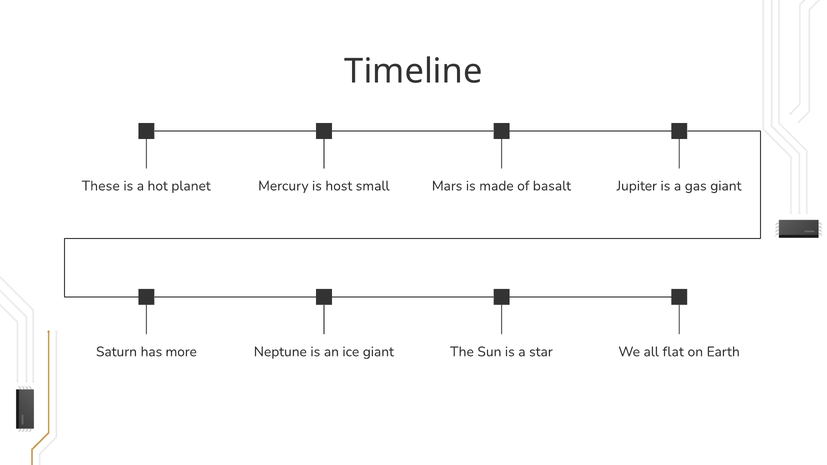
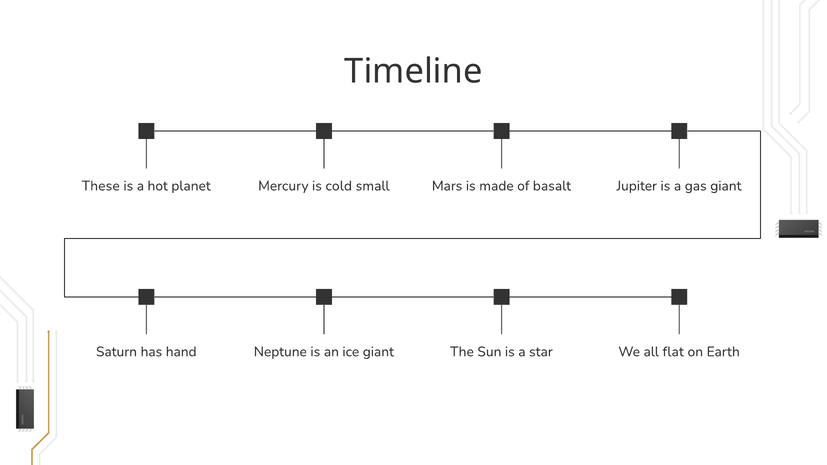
host: host -> cold (339, 186)
more: more -> hand (181, 352)
